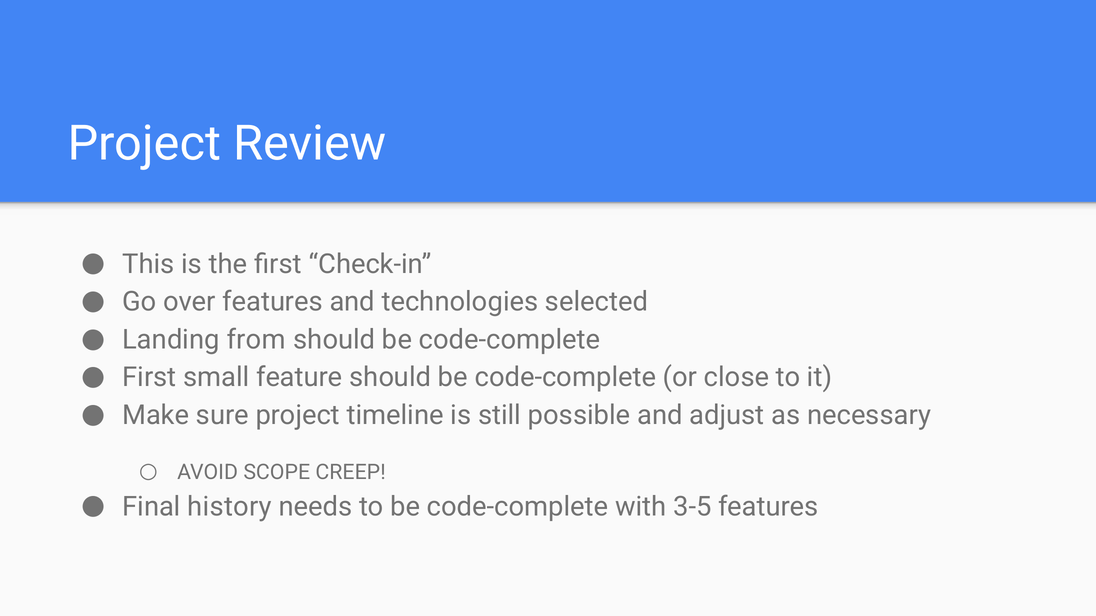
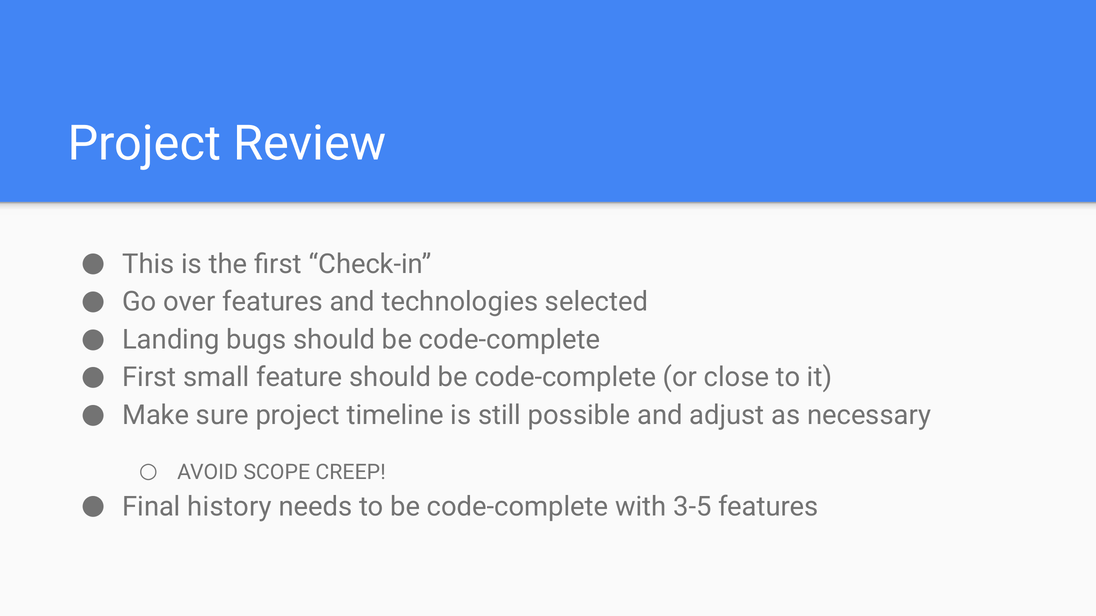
from: from -> bugs (256, 340)
